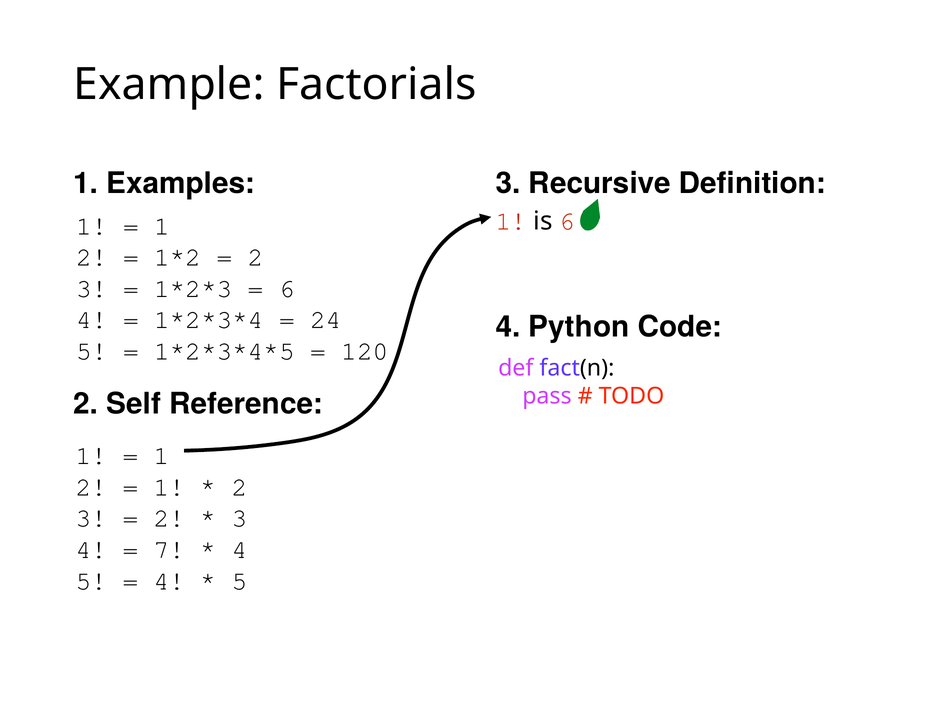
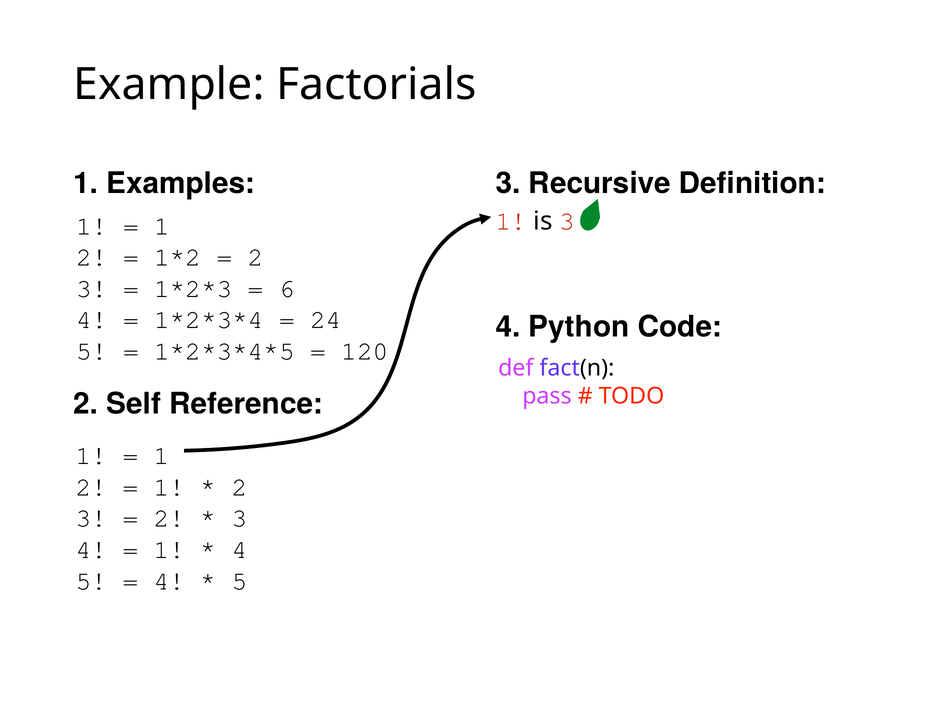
is 6: 6 -> 3 (567, 221)
7: 7 -> 1 (169, 550)
